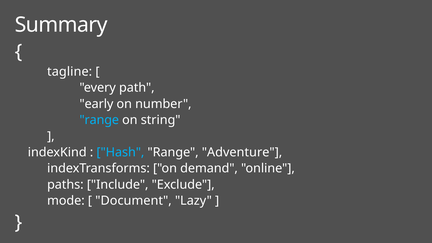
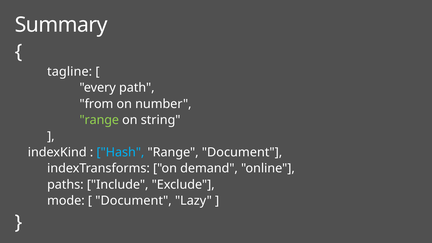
early: early -> from (96, 104)
range colour: light blue -> light green (99, 120)
Range Adventure: Adventure -> Document (242, 152)
